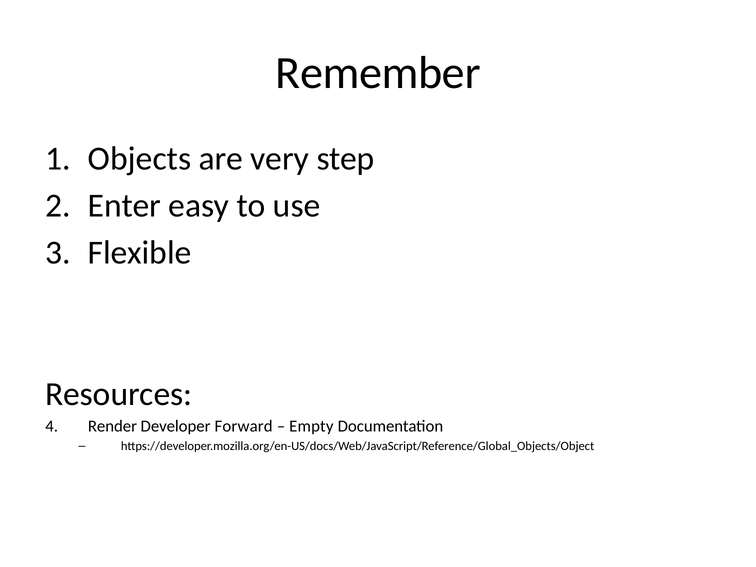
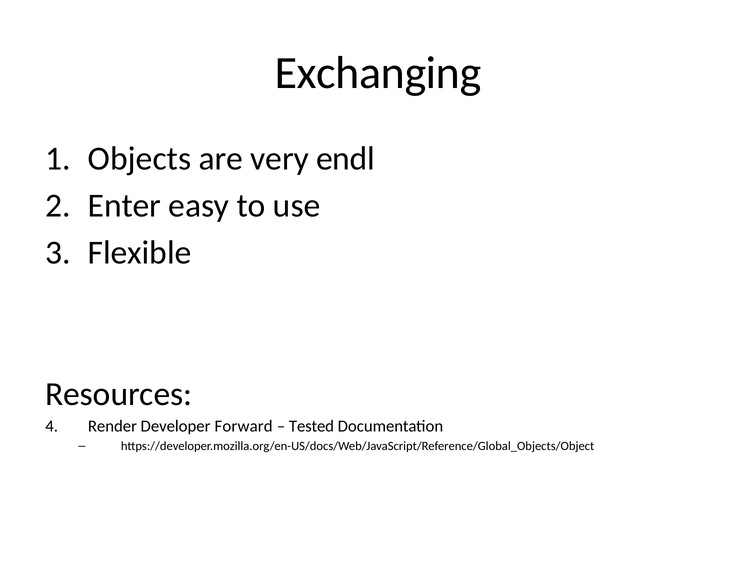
Remember: Remember -> Exchanging (378, 73)
step: step -> endl (345, 159)
Empty: Empty -> Tested (312, 426)
